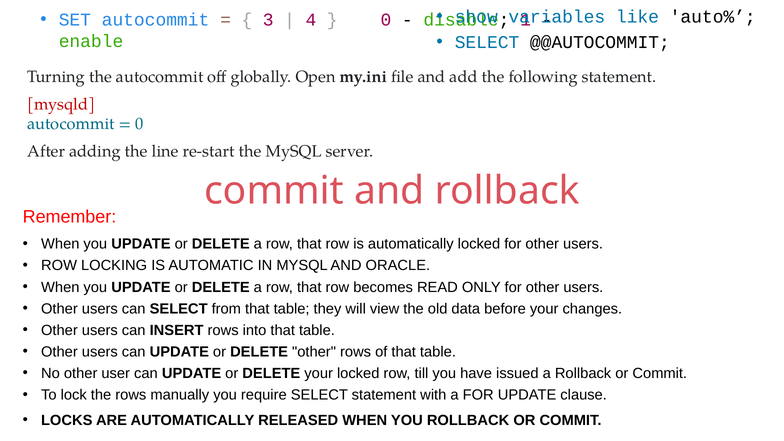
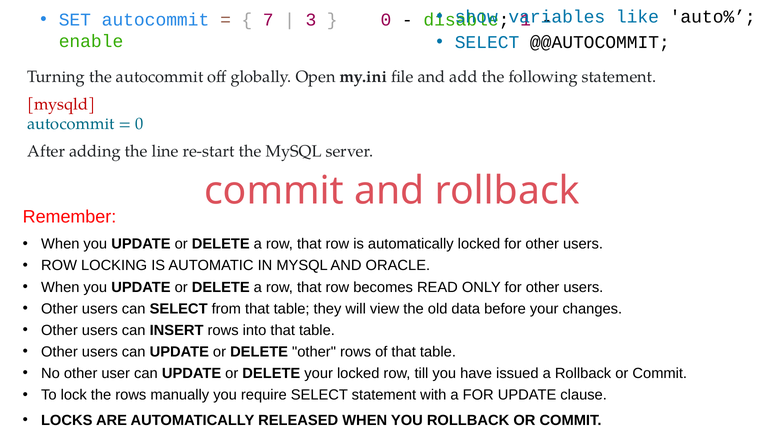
3: 3 -> 7 (268, 20)
4: 4 -> 3 (311, 20)
